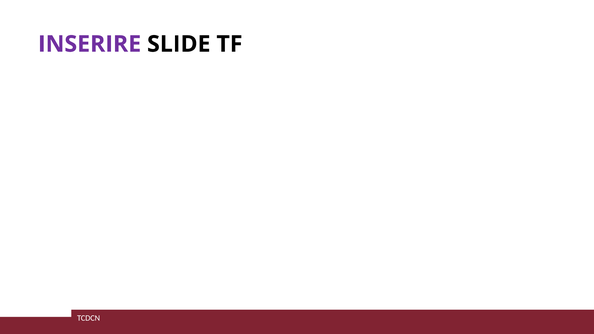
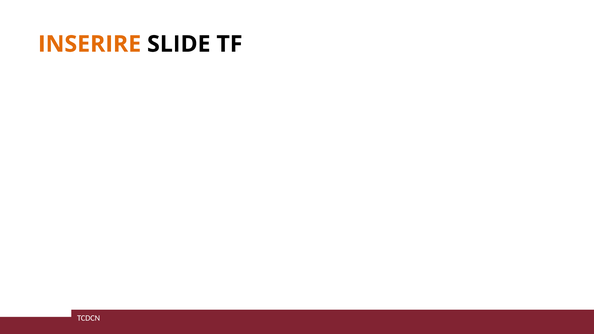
INSERIRE colour: purple -> orange (90, 44)
